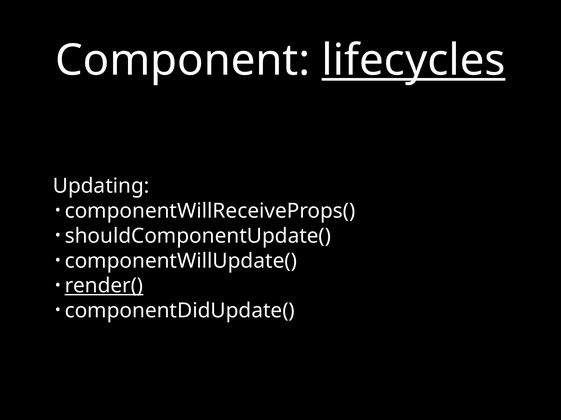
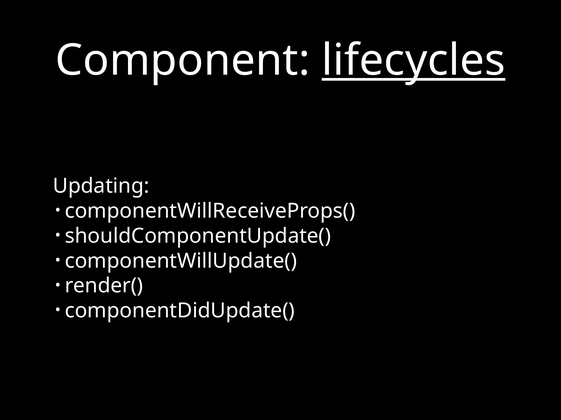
render( underline: present -> none (104, 286)
